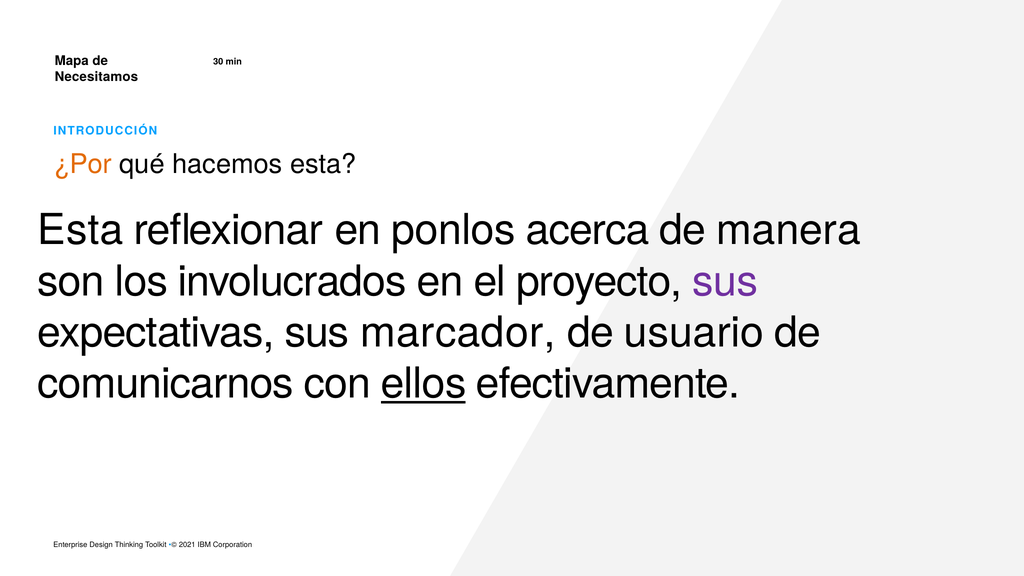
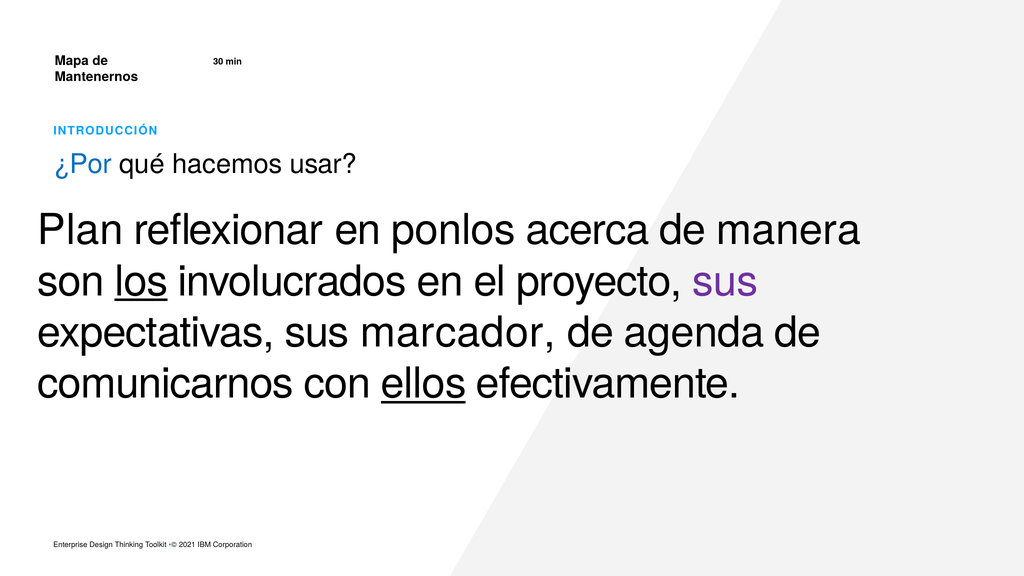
Necesitamos: Necesitamos -> Mantenernos (96, 77)
¿Por colour: orange -> blue (83, 164)
hacemos esta: esta -> usar (323, 164)
Esta: Esta -> Plan (80, 230)
los underline: none -> present (141, 282)
usuario: usuario -> agenda (694, 333)
